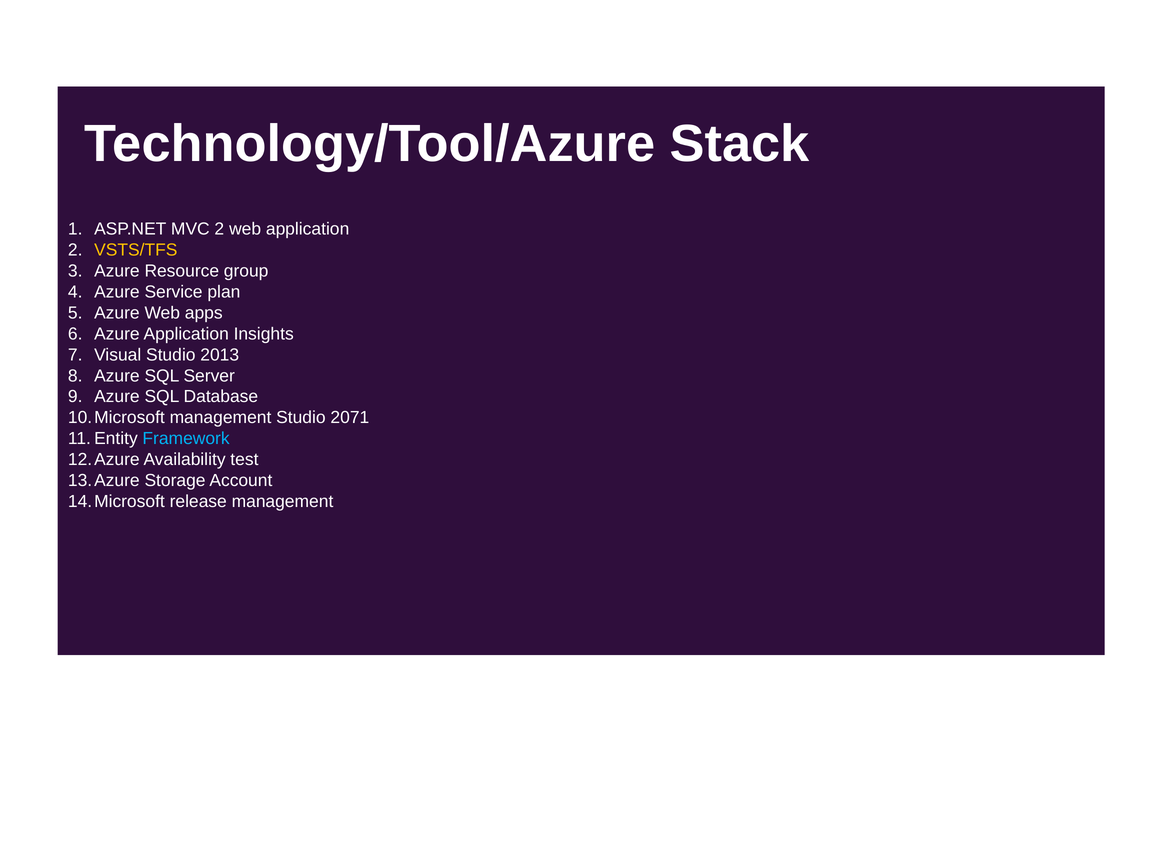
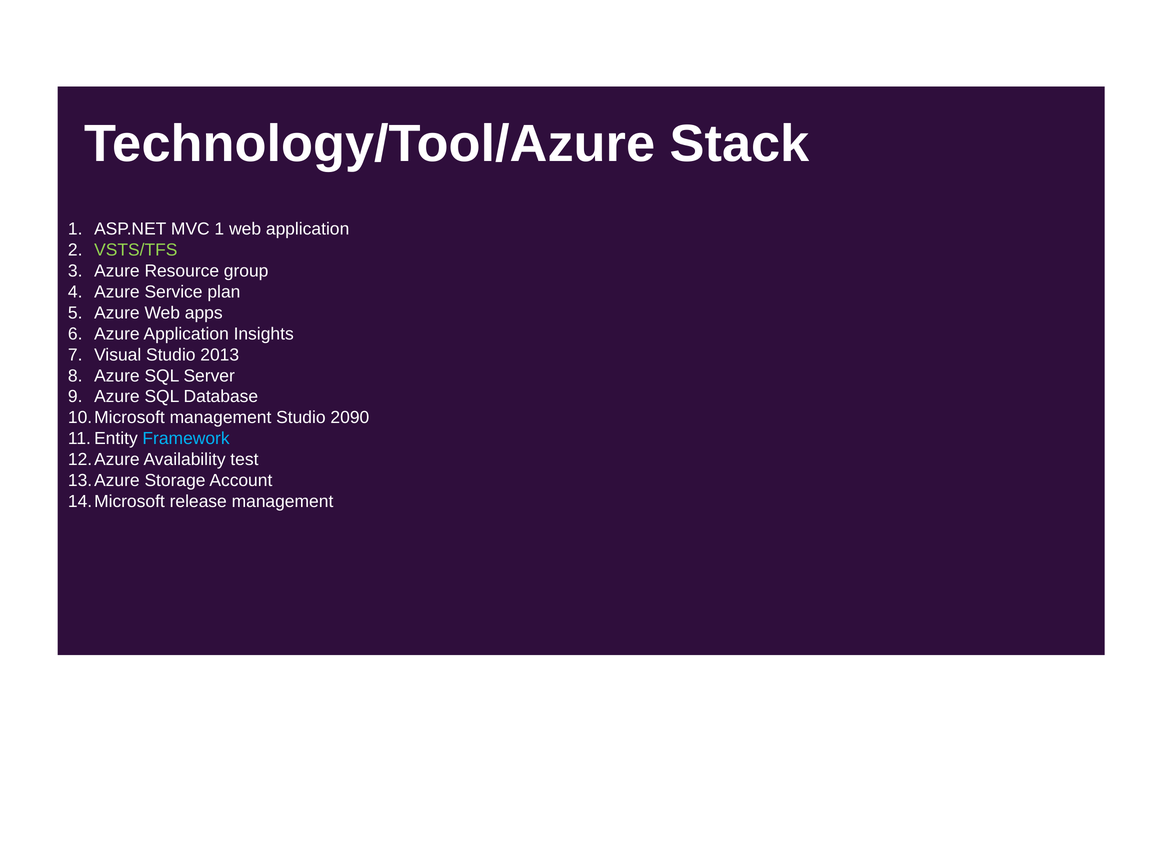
MVC 2: 2 -> 1 (219, 229)
VSTS/TFS colour: yellow -> light green (136, 250)
2071: 2071 -> 2090 (350, 418)
